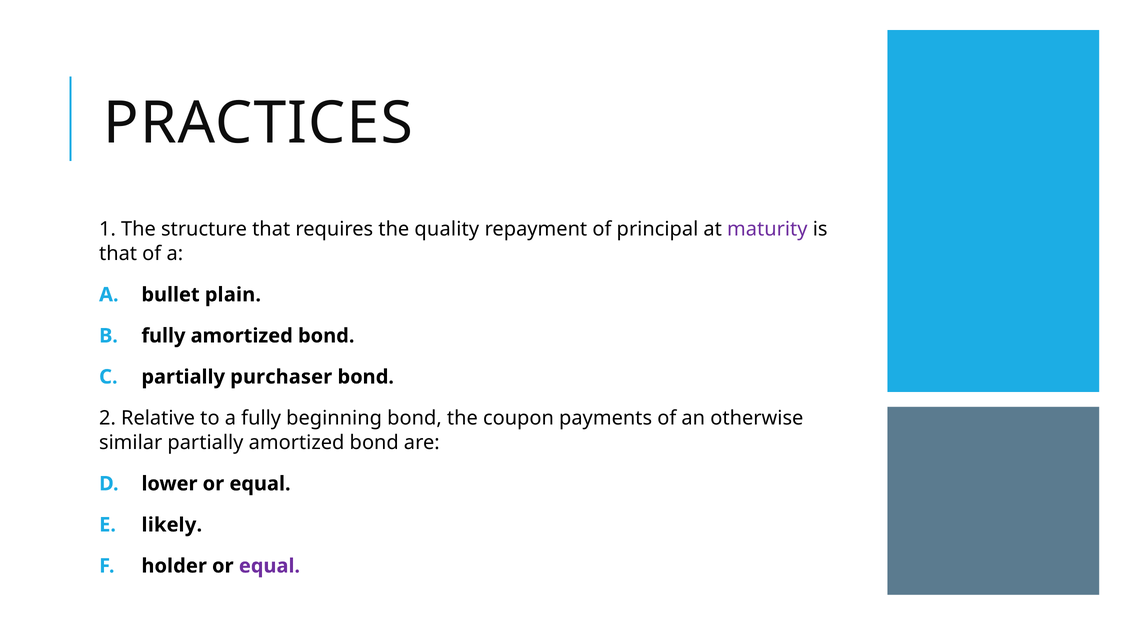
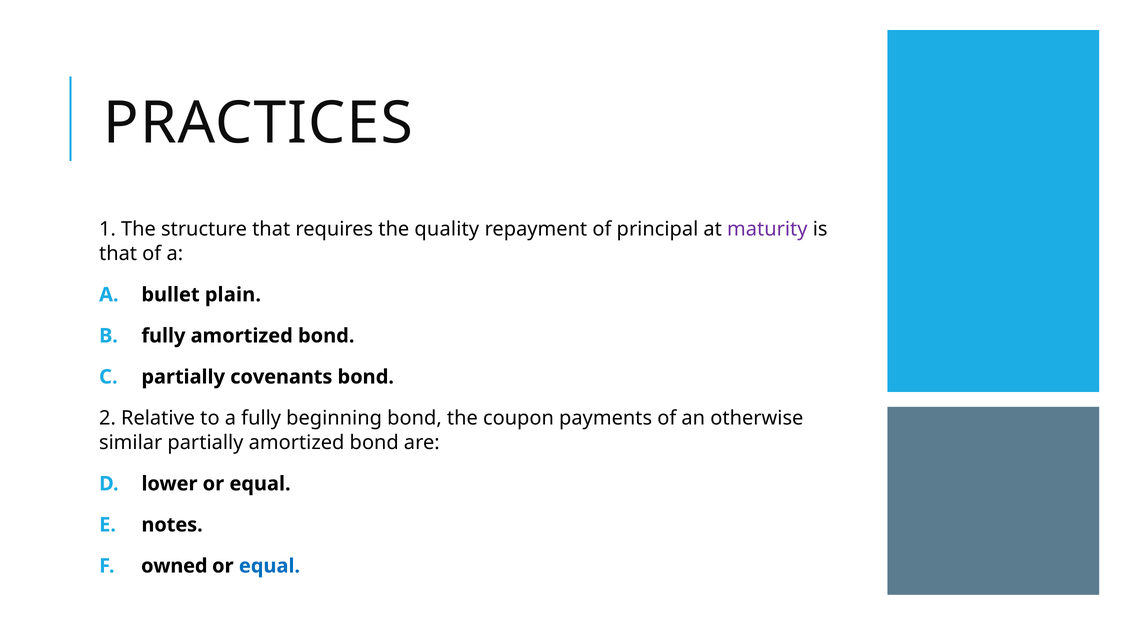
purchaser: purchaser -> covenants (281, 377)
likely: likely -> notes (172, 525)
holder: holder -> owned (174, 566)
equal colour: purple -> blue (269, 566)
